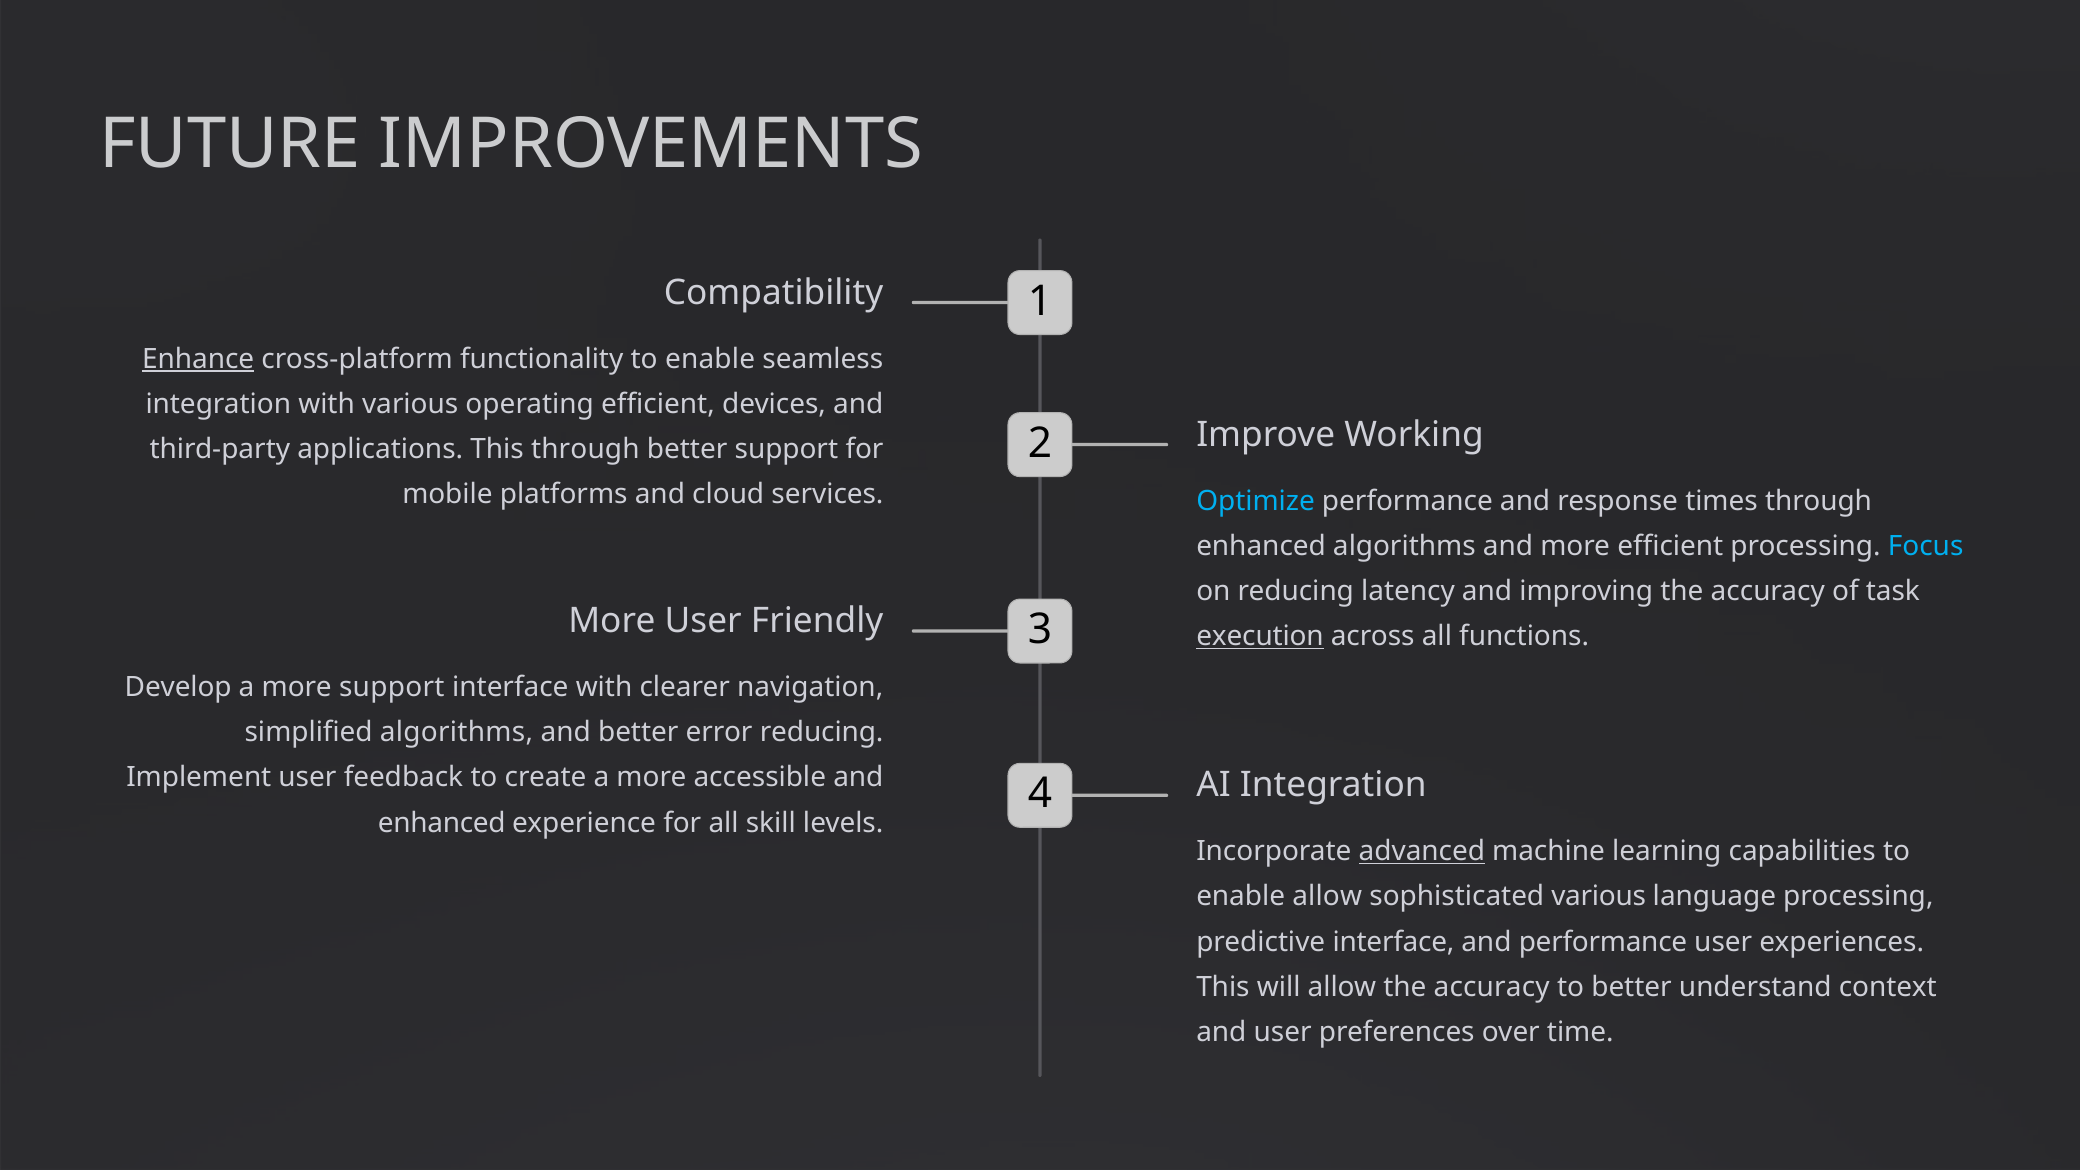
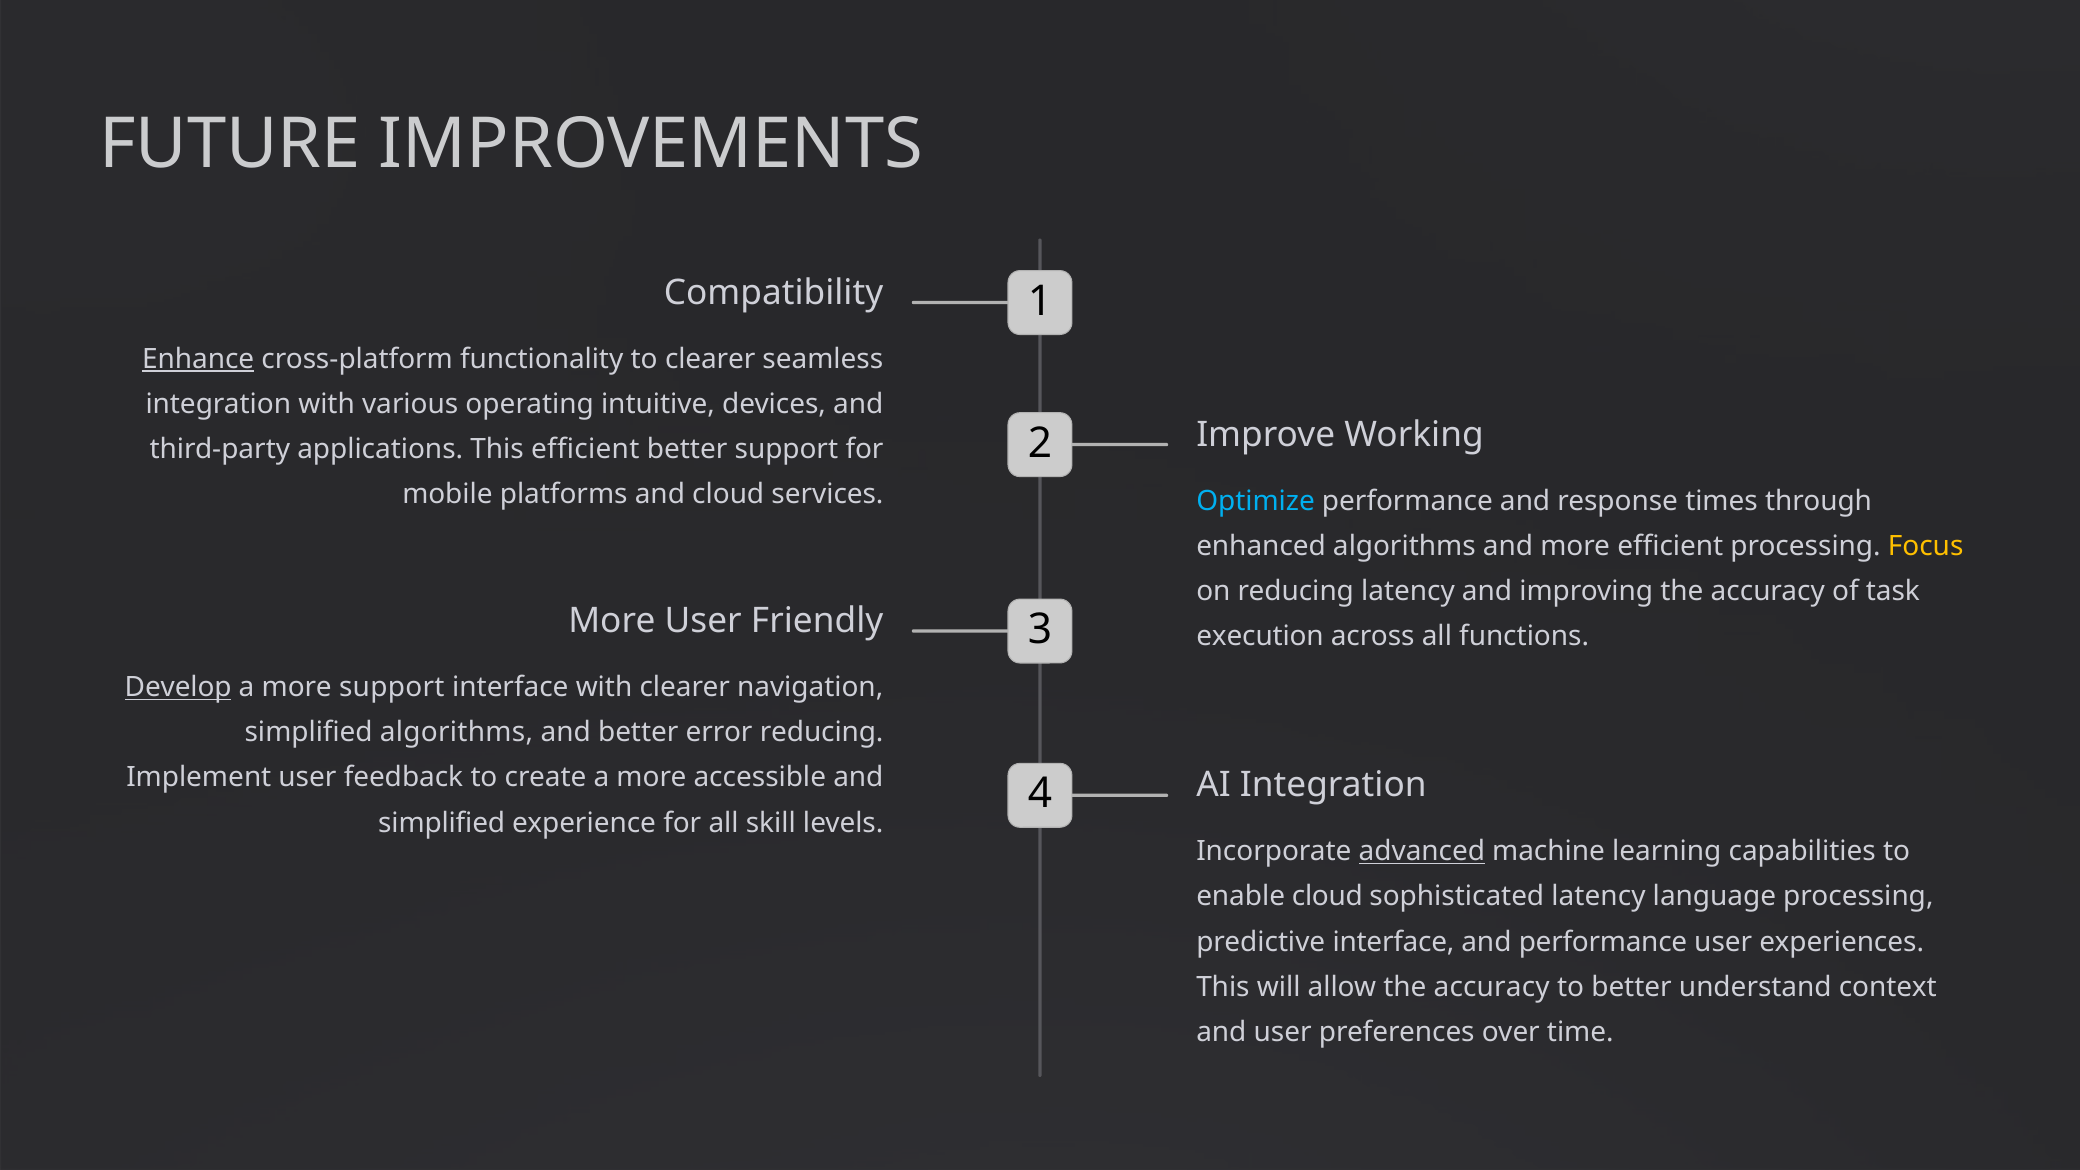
functionality to enable: enable -> clearer (710, 359)
operating efficient: efficient -> intuitive (658, 404)
This through: through -> efficient (585, 449)
Focus colour: light blue -> yellow (1926, 546)
execution underline: present -> none (1260, 636)
Develop underline: none -> present (178, 687)
enhanced: enhanced -> simplified (442, 823)
enable allow: allow -> cloud (1327, 897)
sophisticated various: various -> latency (1598, 897)
